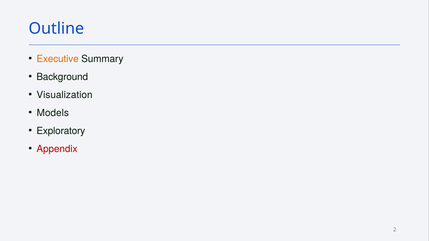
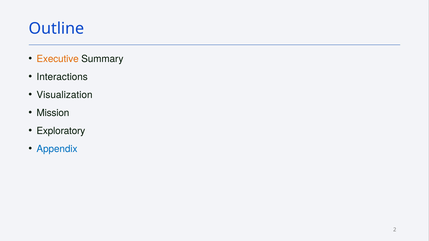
Background: Background -> Interactions (62, 77)
Models: Models -> Mission (53, 113)
Appendix colour: red -> blue (57, 149)
